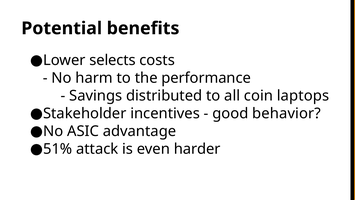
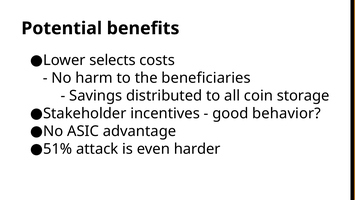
performance: performance -> beneficiaries (206, 78)
laptops: laptops -> storage (303, 96)
